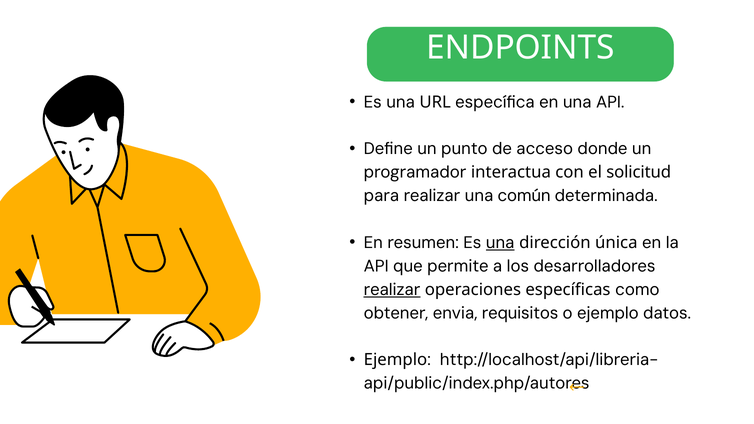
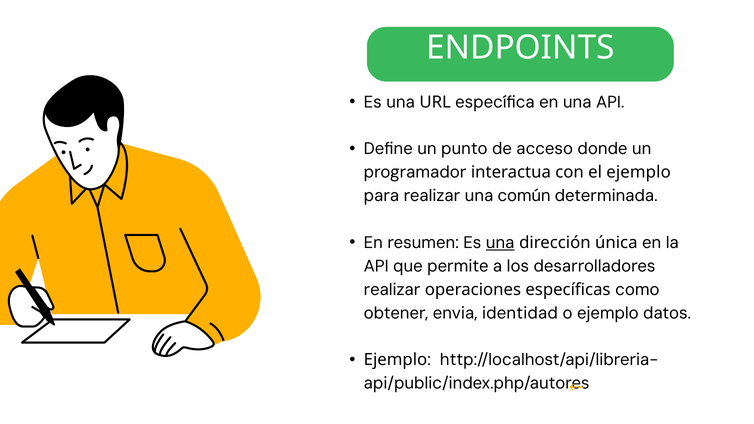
el solicitud: solicitud -> ejemplo (639, 172)
realizar underline: present -> none (392, 290)
requisitos: requisitos -> identidad (520, 313)
